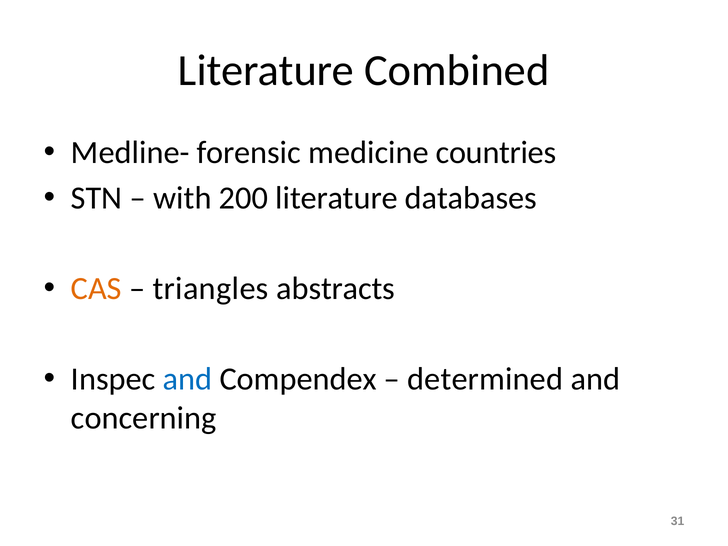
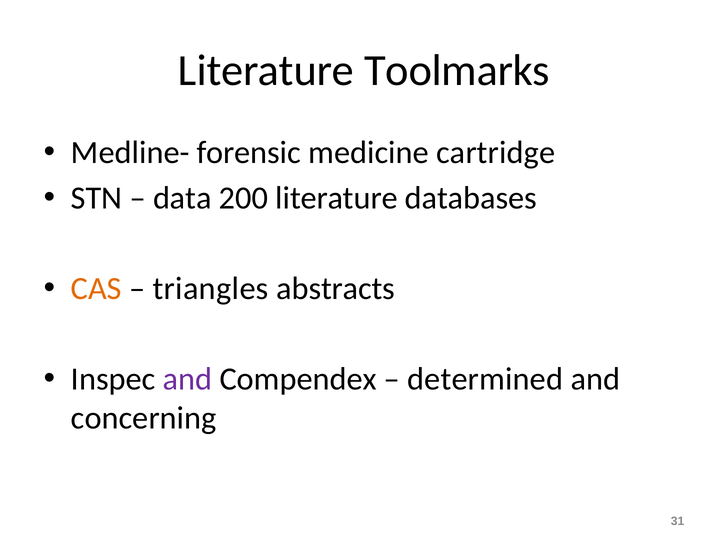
Combined: Combined -> Toolmarks (457, 70)
countries: countries -> cartridge (496, 153)
with: with -> data (182, 198)
and colour: blue -> purple (188, 379)
